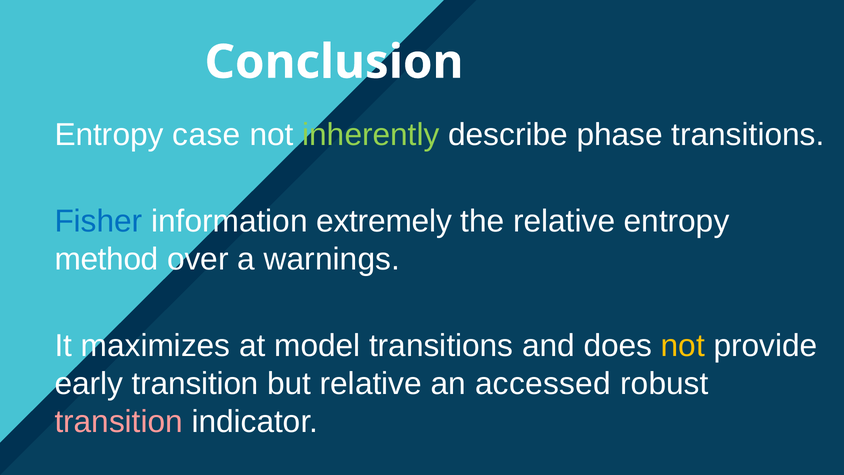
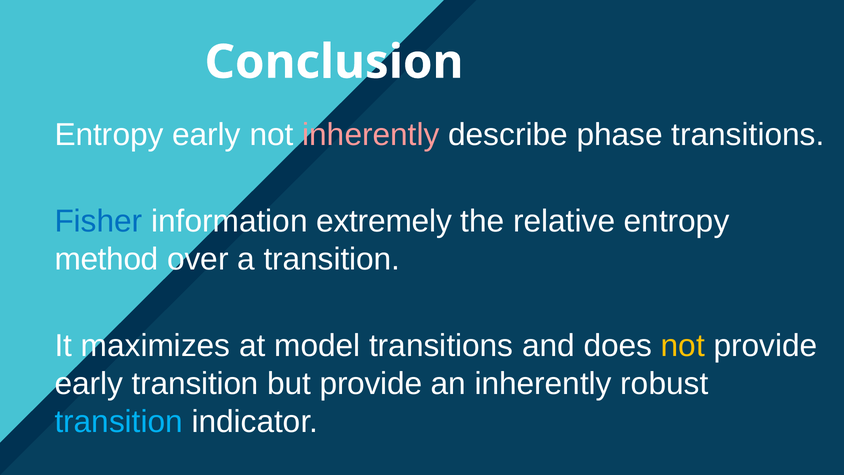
Entropy case: case -> early (207, 135)
inherently colour: light green -> pink (371, 135)
a warnings: warnings -> transition (332, 259)
but relative: relative -> provide (371, 384)
an accessed: accessed -> inherently (543, 384)
transition colour: pink -> light blue (119, 422)
